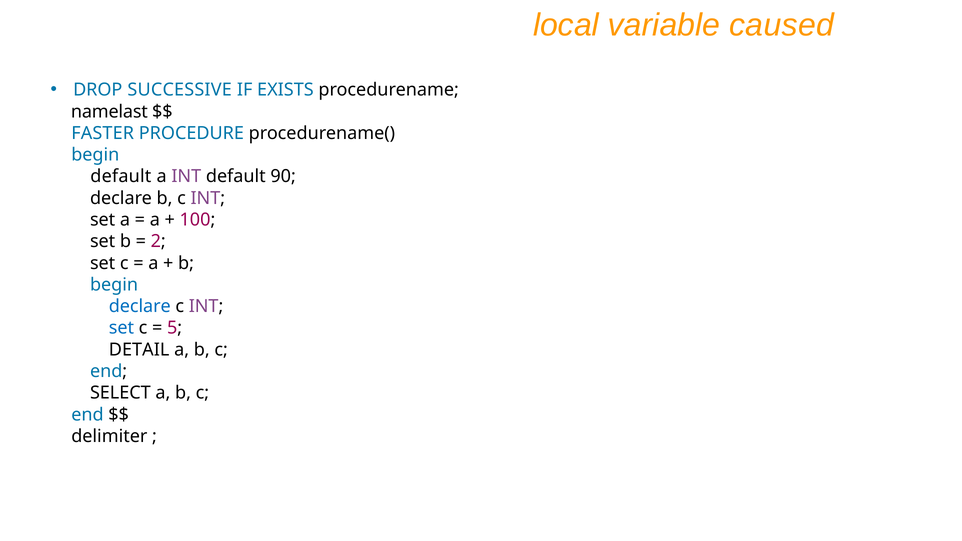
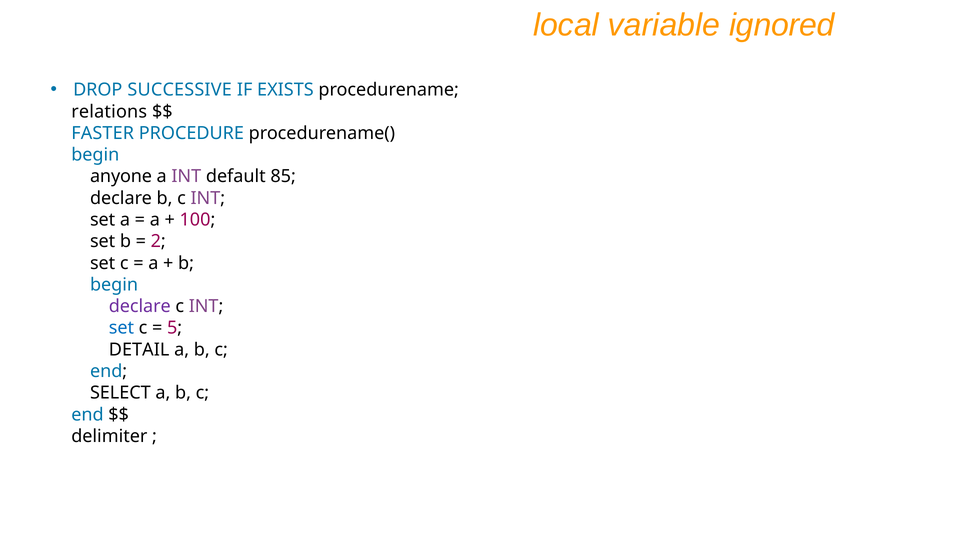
caused: caused -> ignored (782, 25)
namelast: namelast -> relations (109, 112)
default: default -> anyone (121, 177)
90: 90 -> 85 (283, 177)
declare colour: blue -> purple (140, 306)
